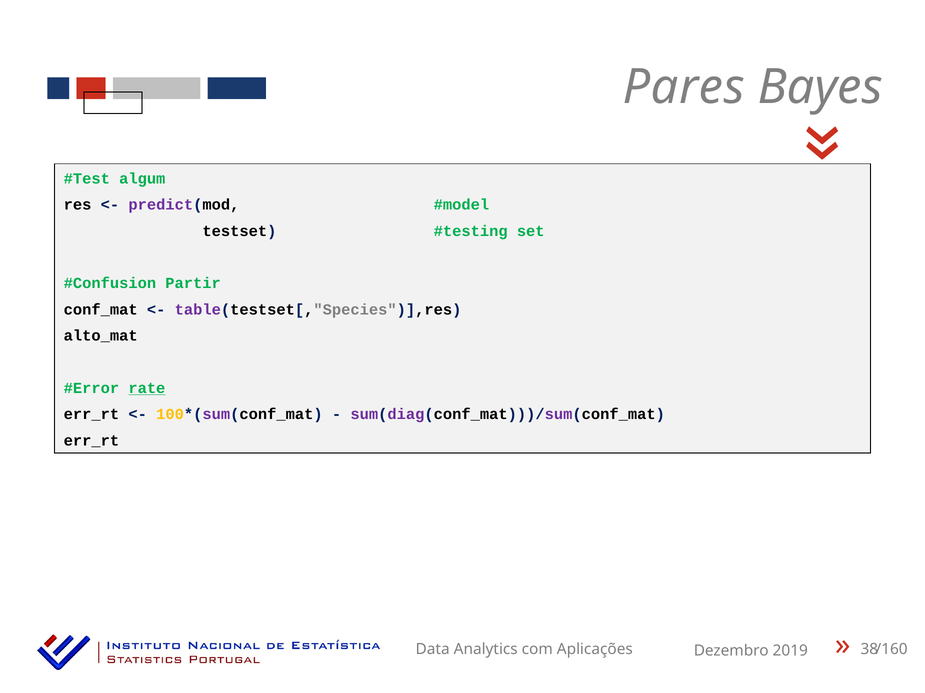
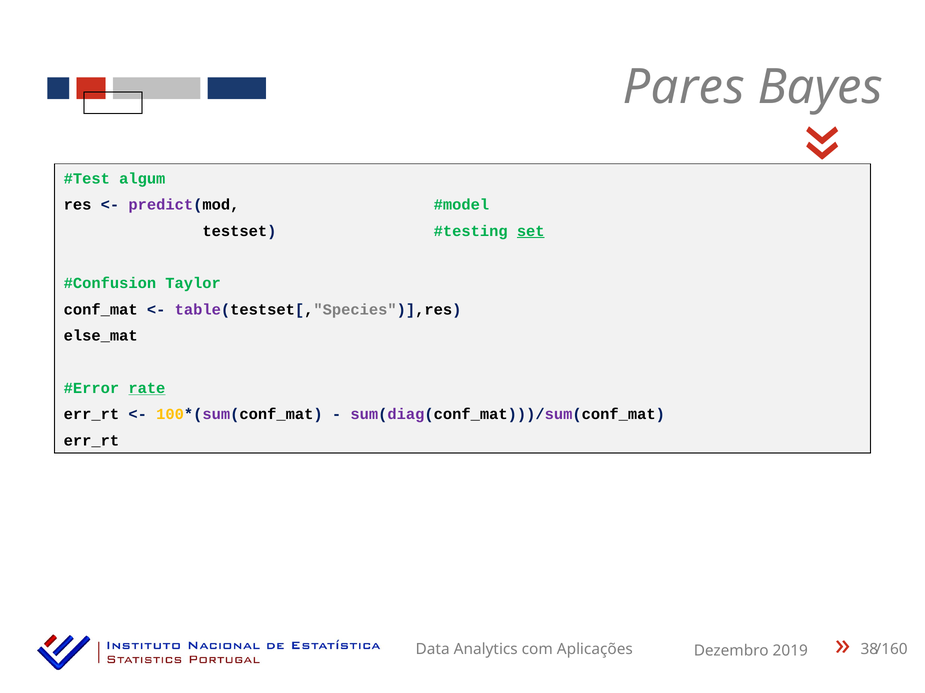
set underline: none -> present (531, 231)
Partir: Partir -> Taylor (193, 284)
alto_mat: alto_mat -> else_mat (101, 336)
